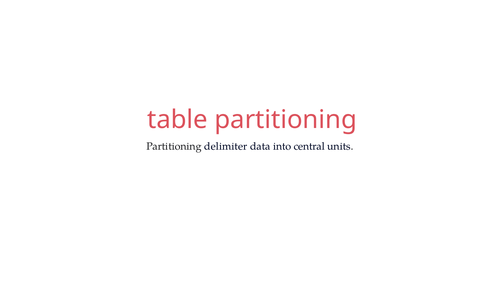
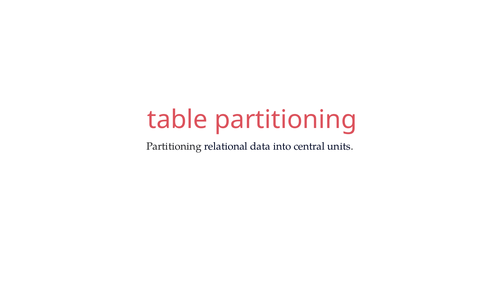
delimiter: delimiter -> relational (226, 147)
